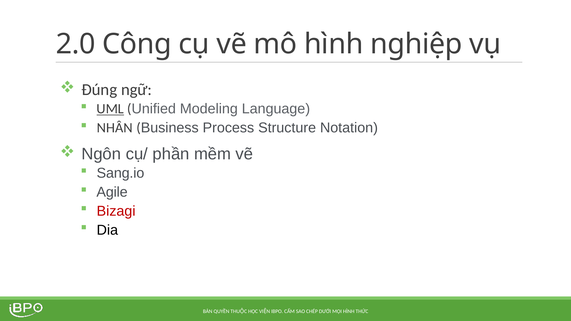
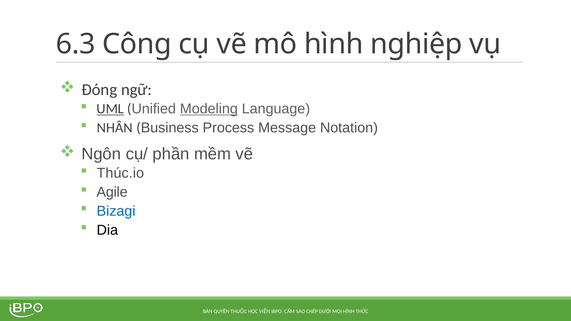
2.0: 2.0 -> 6.3 (76, 44)
Đúng: Đúng -> Đóng (99, 90)
Modeling underline: none -> present (209, 109)
Structure: Structure -> Message (287, 128)
Sang.io: Sang.io -> Thúc.io (120, 173)
Bizagi colour: red -> blue (116, 211)
